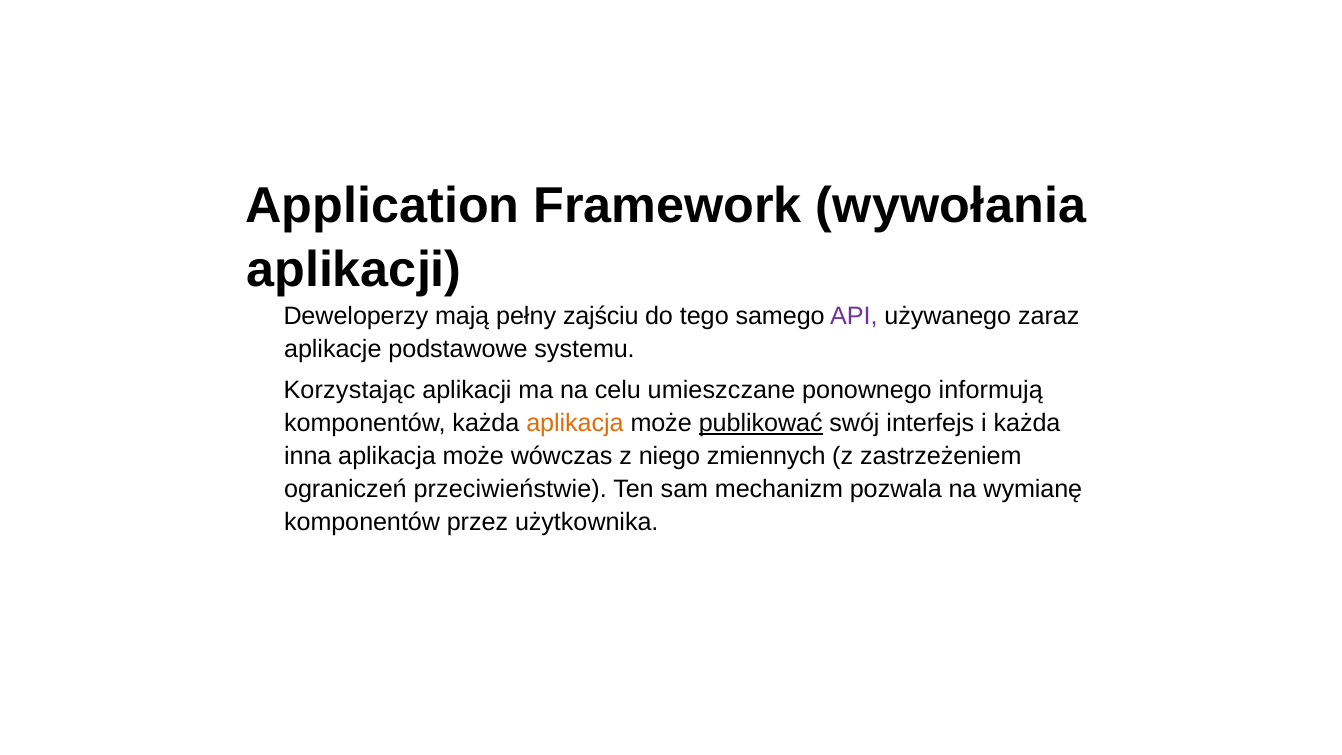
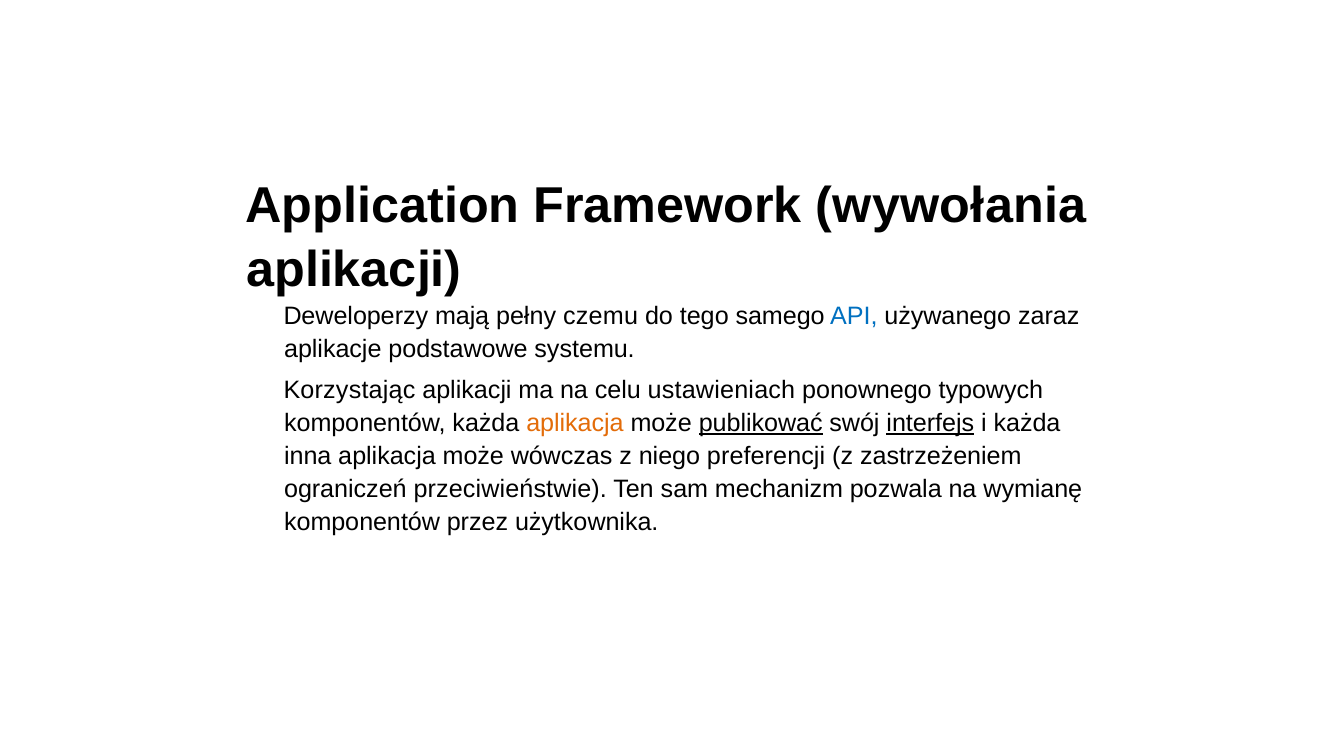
zajściu: zajściu -> czemu (601, 316)
API colour: purple -> blue (854, 316)
umieszczane: umieszczane -> ustawieniach (721, 390)
informują: informują -> typowych (991, 390)
interfejs underline: none -> present (930, 423)
zmiennych: zmiennych -> preferencji (766, 456)
